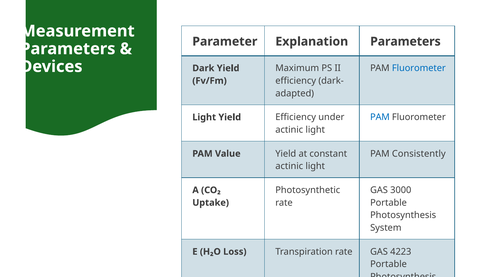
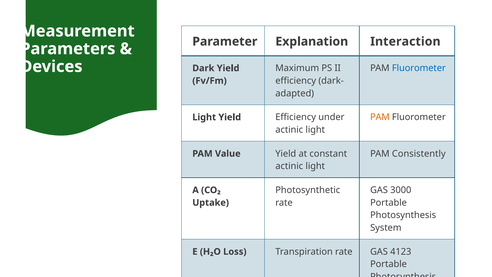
Explanation Parameters: Parameters -> Interaction (405, 41)
PAM colour: blue -> orange (380, 117)
4223: 4223 -> 4123 (401, 251)
